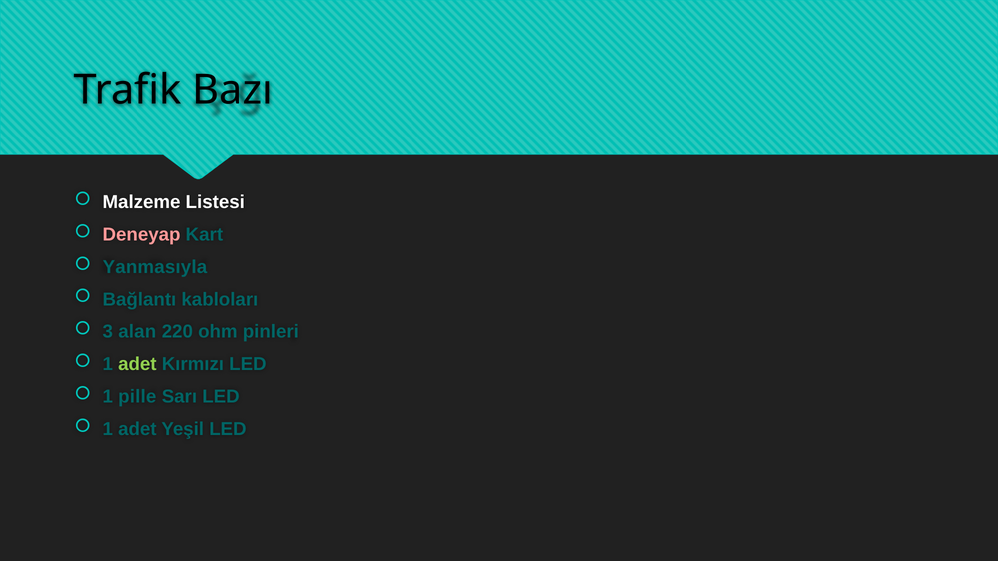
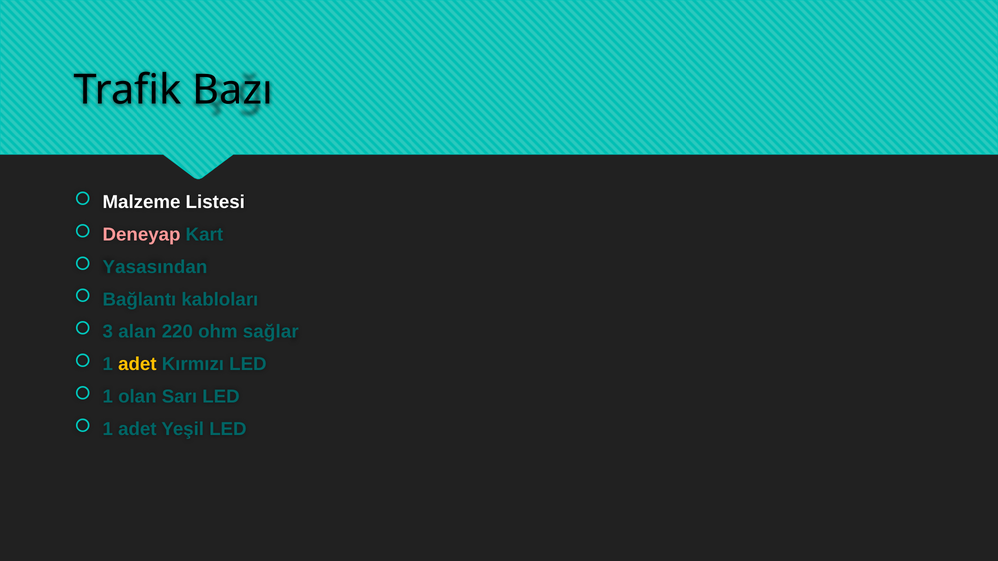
Yanmasıyla: Yanmasıyla -> Yasasından (155, 267)
pinleri: pinleri -> sağlar (271, 332)
adet colour: light green -> yellow (137, 364)
pille: pille -> olan (137, 397)
